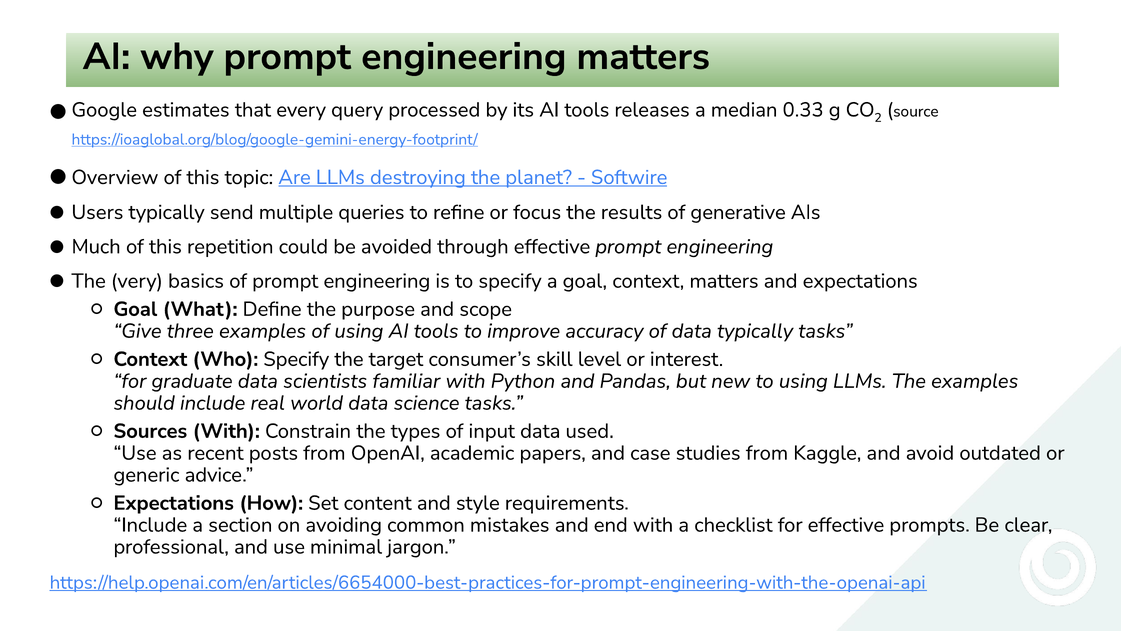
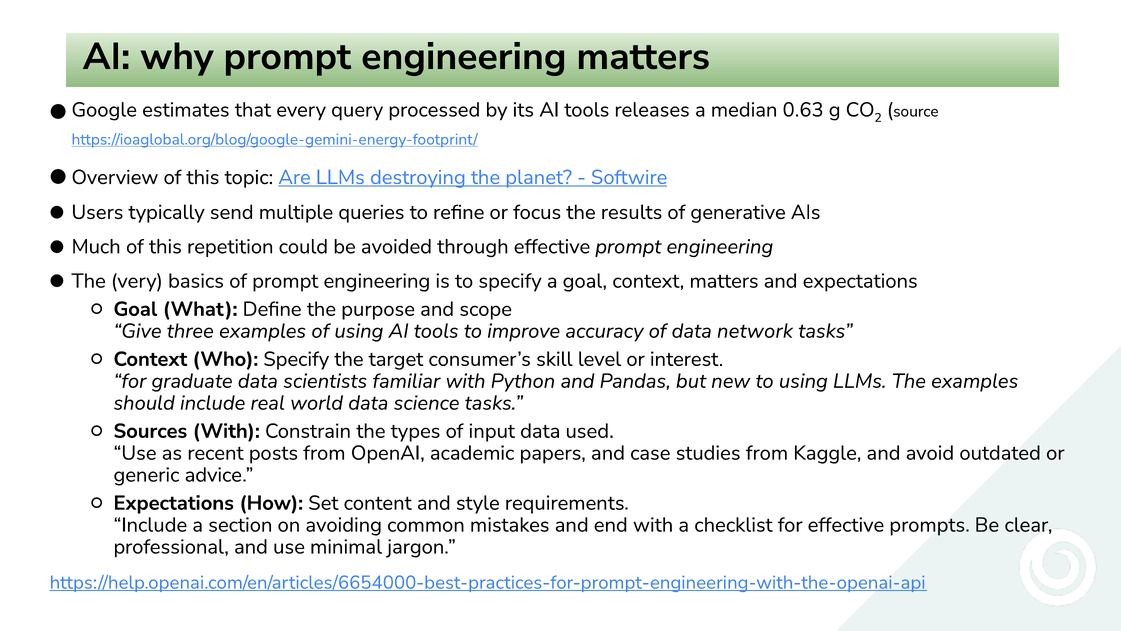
0.33: 0.33 -> 0.63 (803, 110)
data typically: typically -> network (755, 331)
